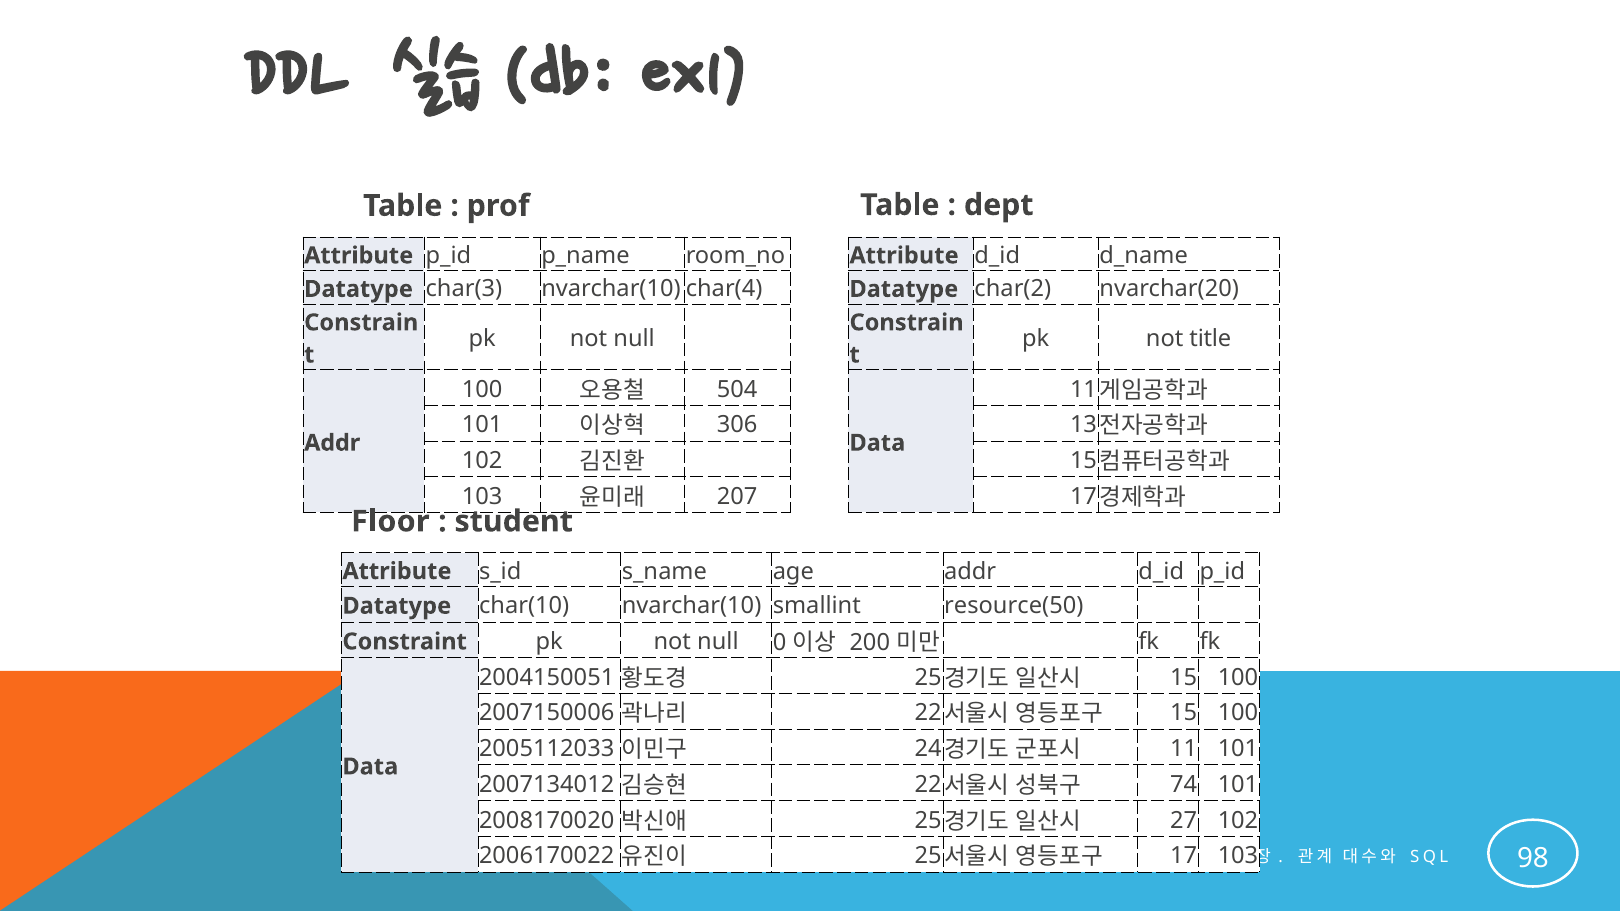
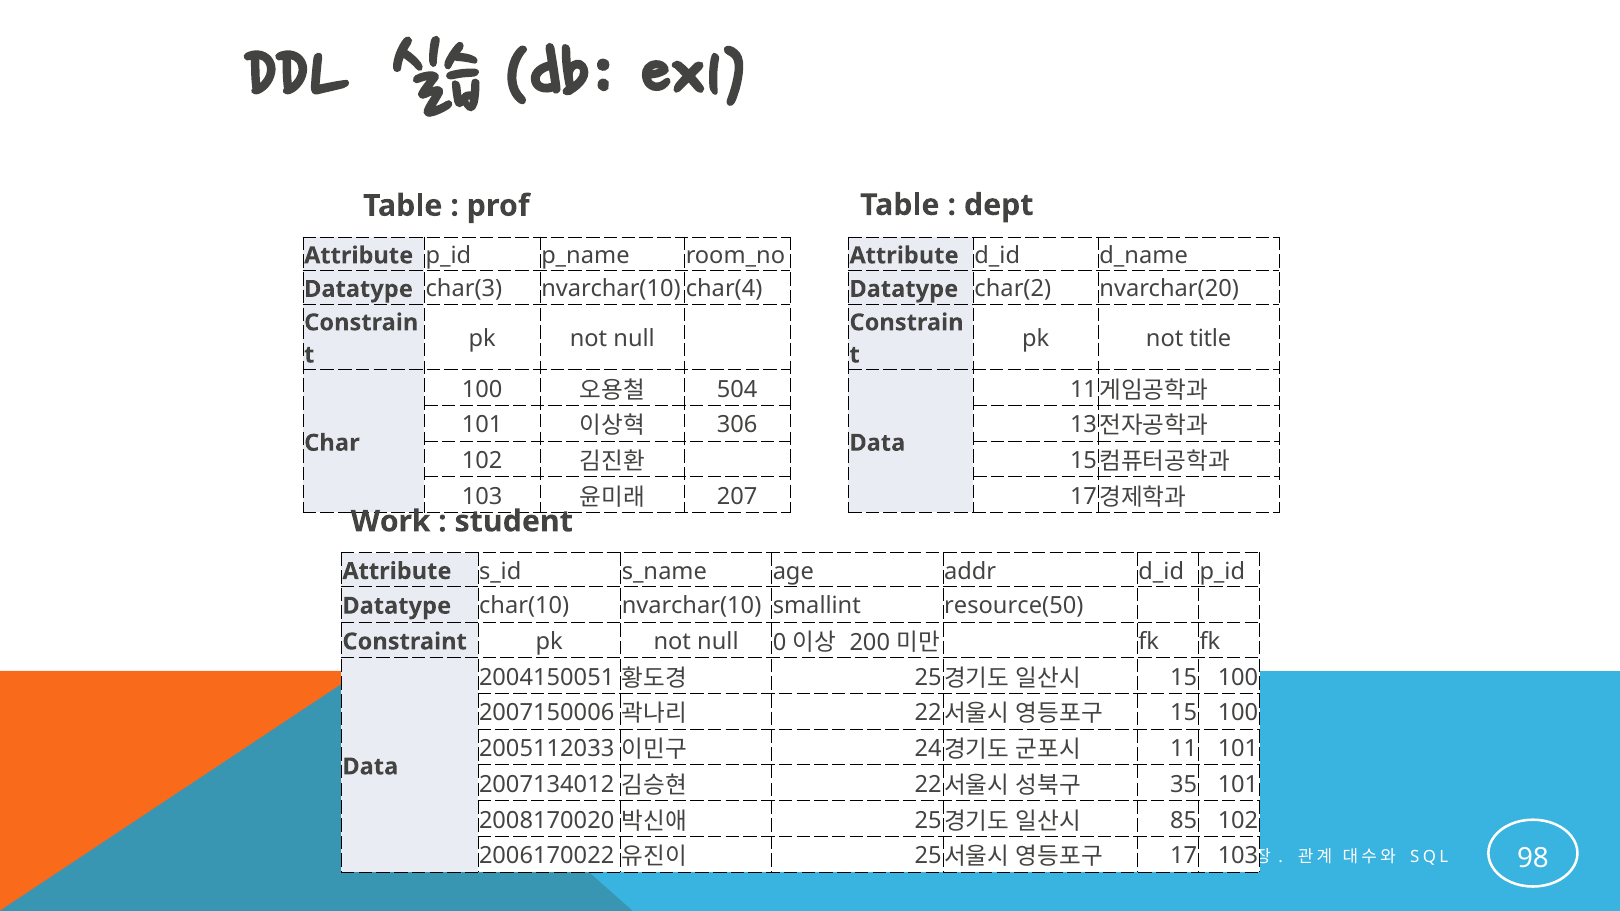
Addr: Addr -> Char (332, 443)
Floor: Floor -> Work (391, 522)
74: 74 -> 35 (1184, 785)
27: 27 -> 85 (1184, 820)
